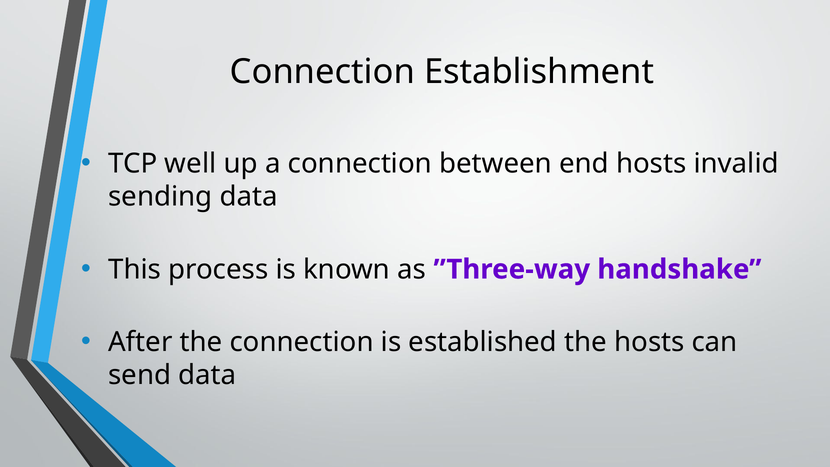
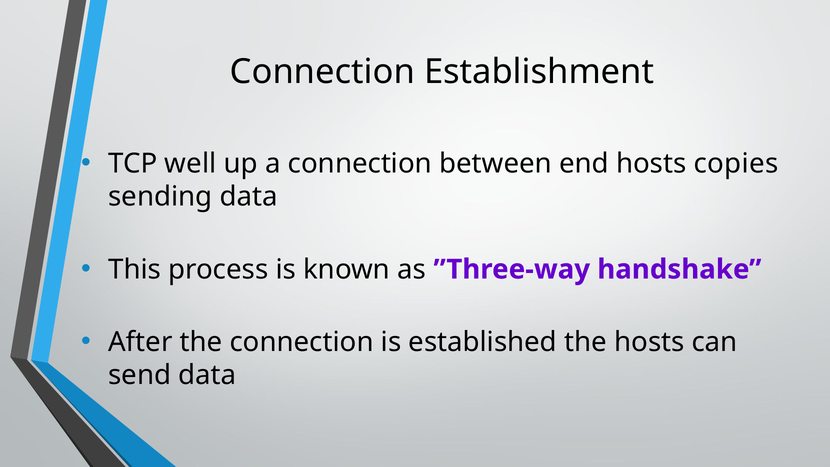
invalid: invalid -> copies (736, 163)
